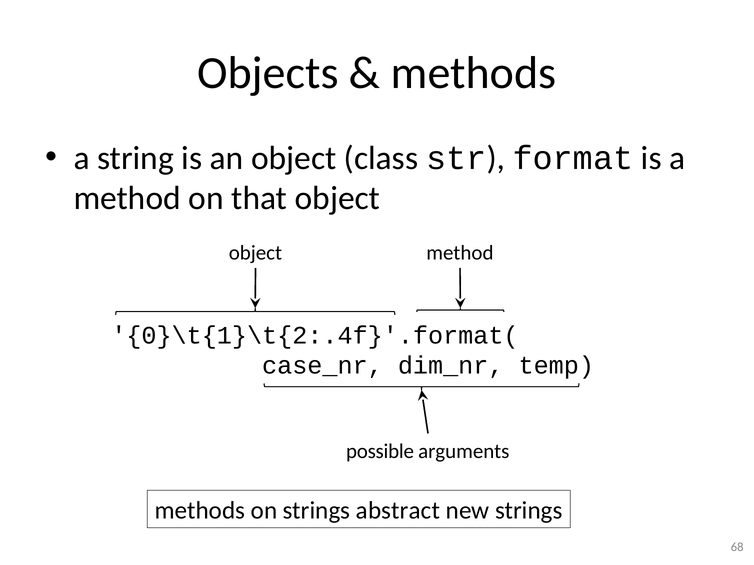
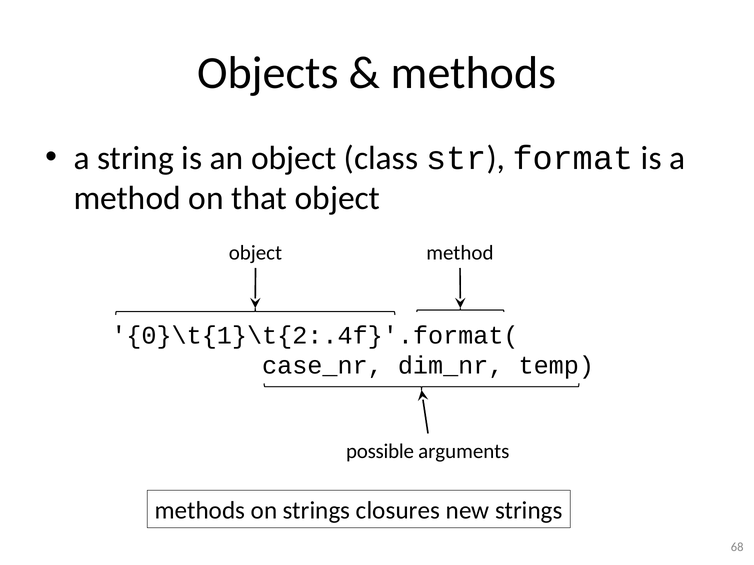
abstract: abstract -> closures (398, 511)
